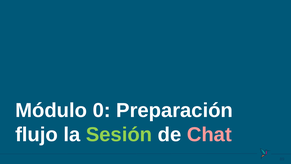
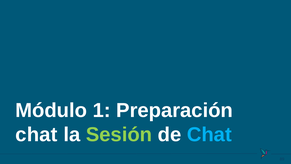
0: 0 -> 1 (102, 110)
flujo: flujo -> chat (36, 134)
Chat colour: pink -> light blue (209, 134)
